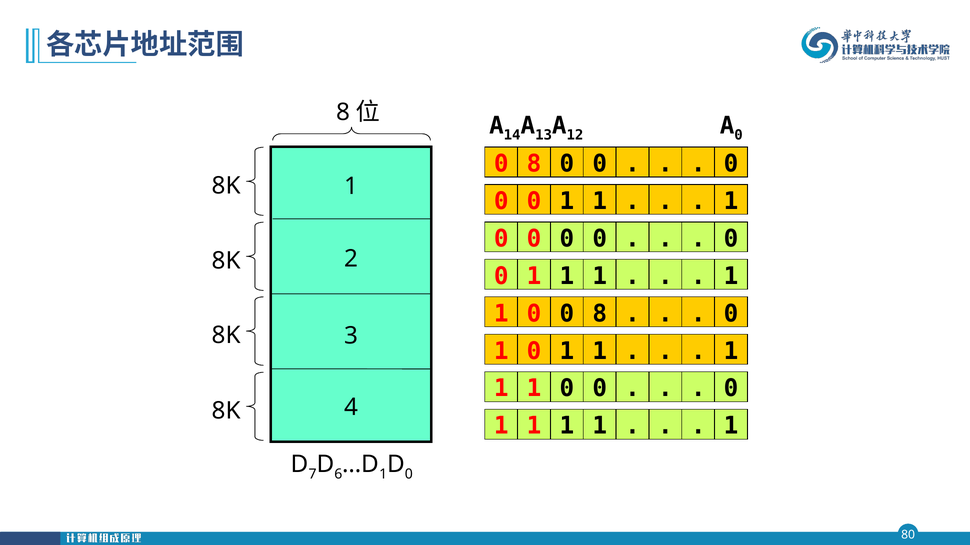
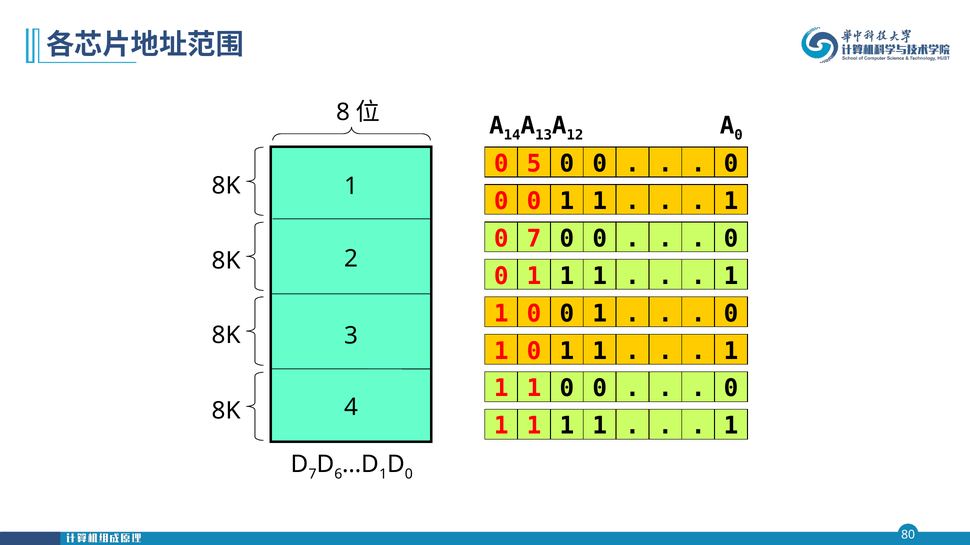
8: 8 -> 5 (534, 164)
0: 0 -> 7 (534, 239)
1 0 0 8: 8 -> 1 (600, 314)
